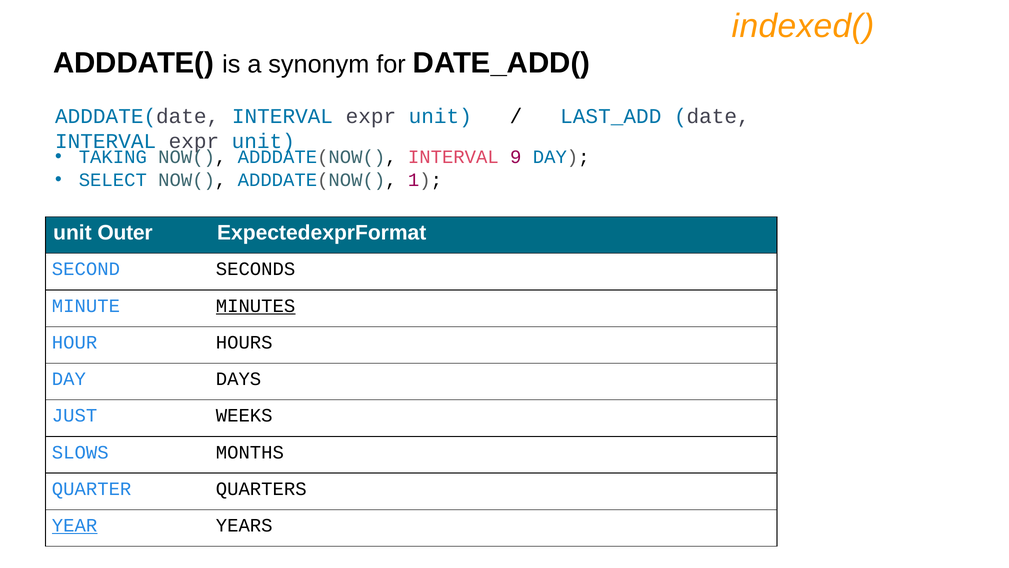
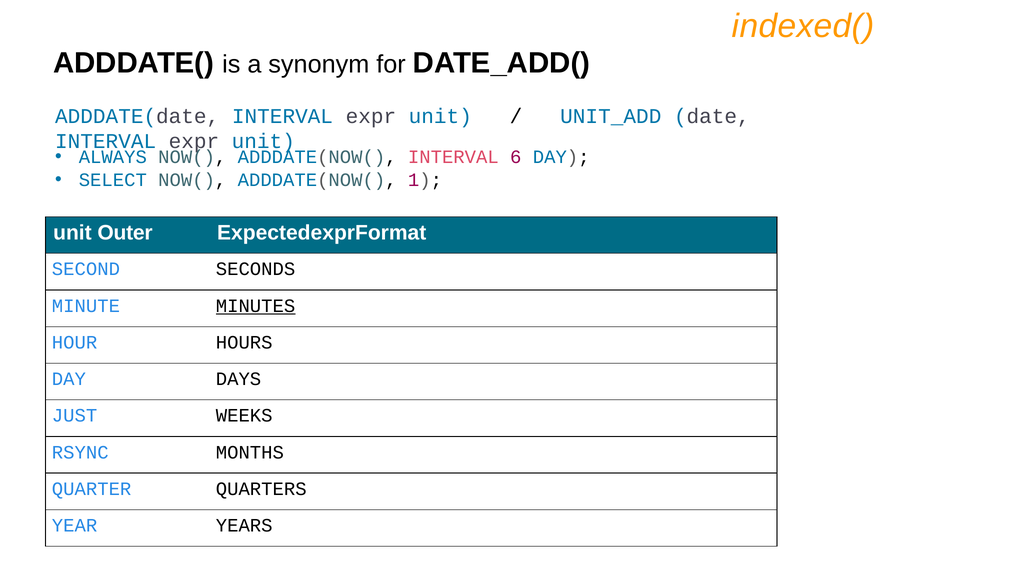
LAST_ADD: LAST_ADD -> UNIT_ADD (611, 116)
TAKING: TAKING -> ALWAYS (113, 157)
9: 9 -> 6 (516, 157)
SLOWS: SLOWS -> RSYNC (80, 452)
YEAR underline: present -> none (75, 525)
